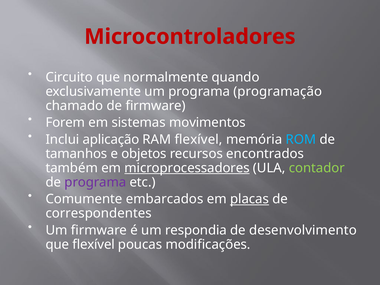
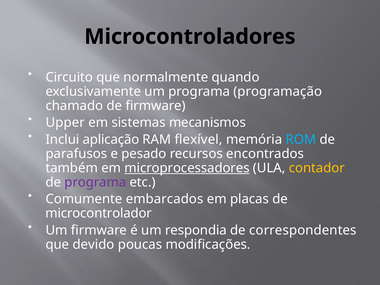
Microcontroladores colour: red -> black (190, 37)
Forem: Forem -> Upper (65, 123)
movimentos: movimentos -> mecanismos (207, 123)
tamanhos: tamanhos -> parafusos (76, 154)
objetos: objetos -> pesado (144, 154)
contador colour: light green -> yellow (317, 168)
placas underline: present -> none (249, 199)
correspondentes: correspondentes -> microcontrolador (99, 213)
desenvolvimento: desenvolvimento -> correspondentes (303, 230)
que flexível: flexível -> devido (94, 245)
